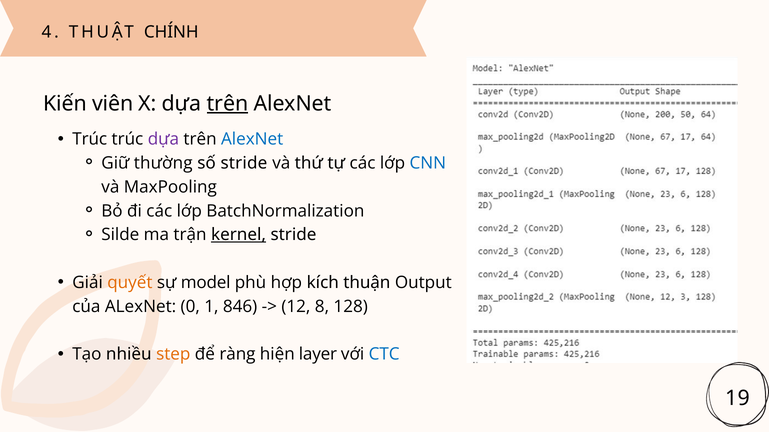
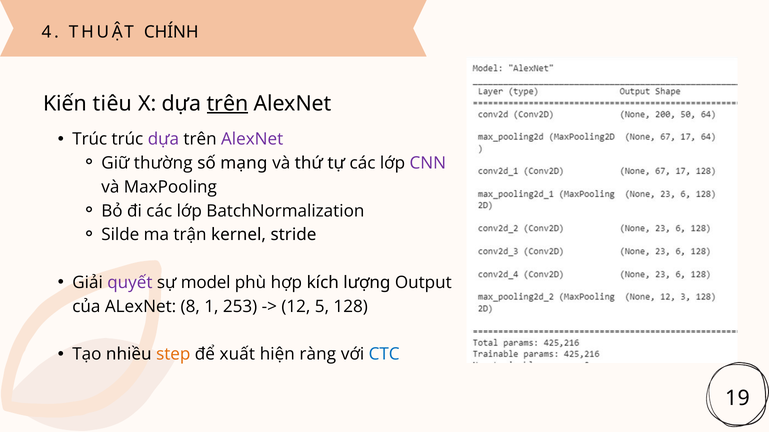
viên: viên -> tiêu (113, 104)
AlexNet colour: blue -> purple (252, 139)
số stride: stride -> mạng (244, 163)
CNN colour: blue -> purple (428, 163)
kernel underline: present -> none (239, 235)
quyết colour: orange -> purple (130, 283)
thuận: thuận -> lượng (367, 283)
0: 0 -> 8 (190, 307)
846: 846 -> 253 (240, 307)
8: 8 -> 5 (322, 307)
ràng: ràng -> xuất (237, 355)
layer: layer -> ràng (318, 355)
